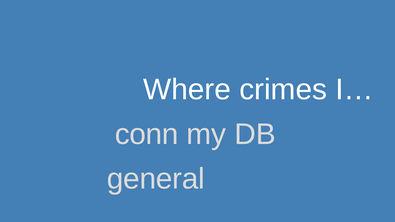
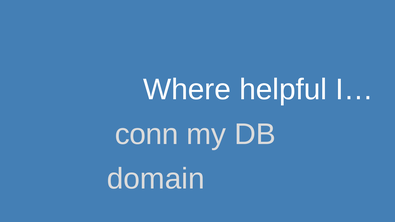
crimes: crimes -> helpful (283, 90)
general: general -> domain (156, 179)
